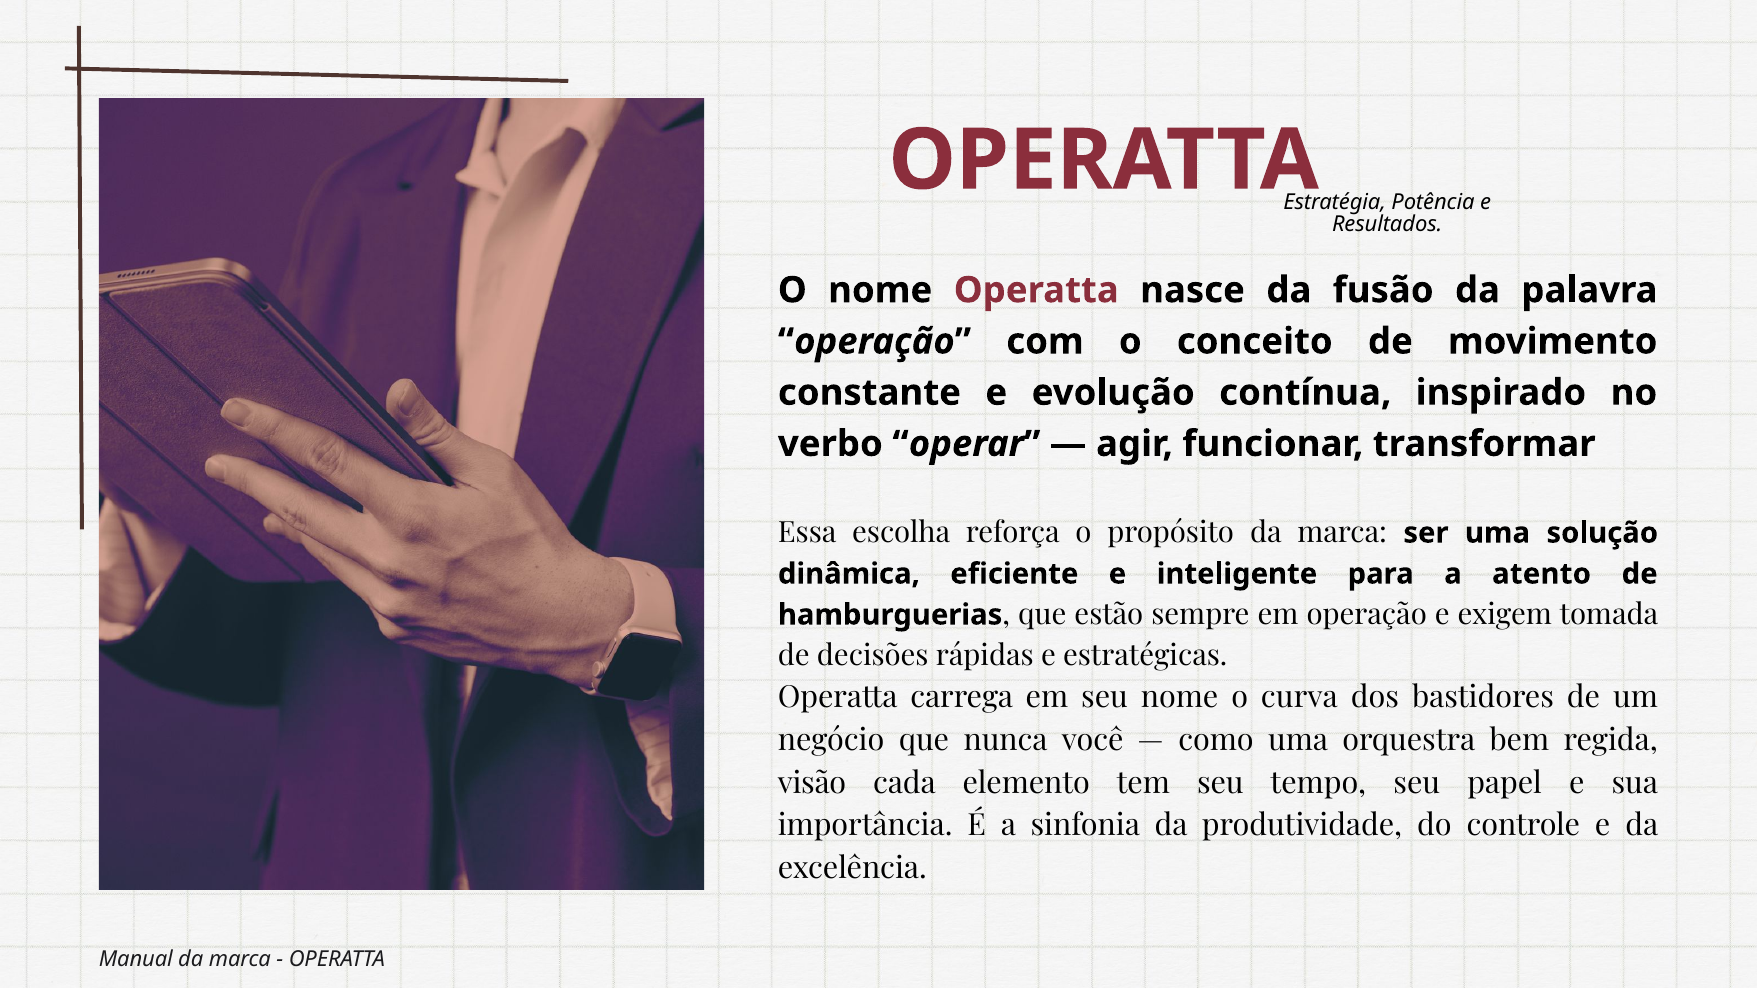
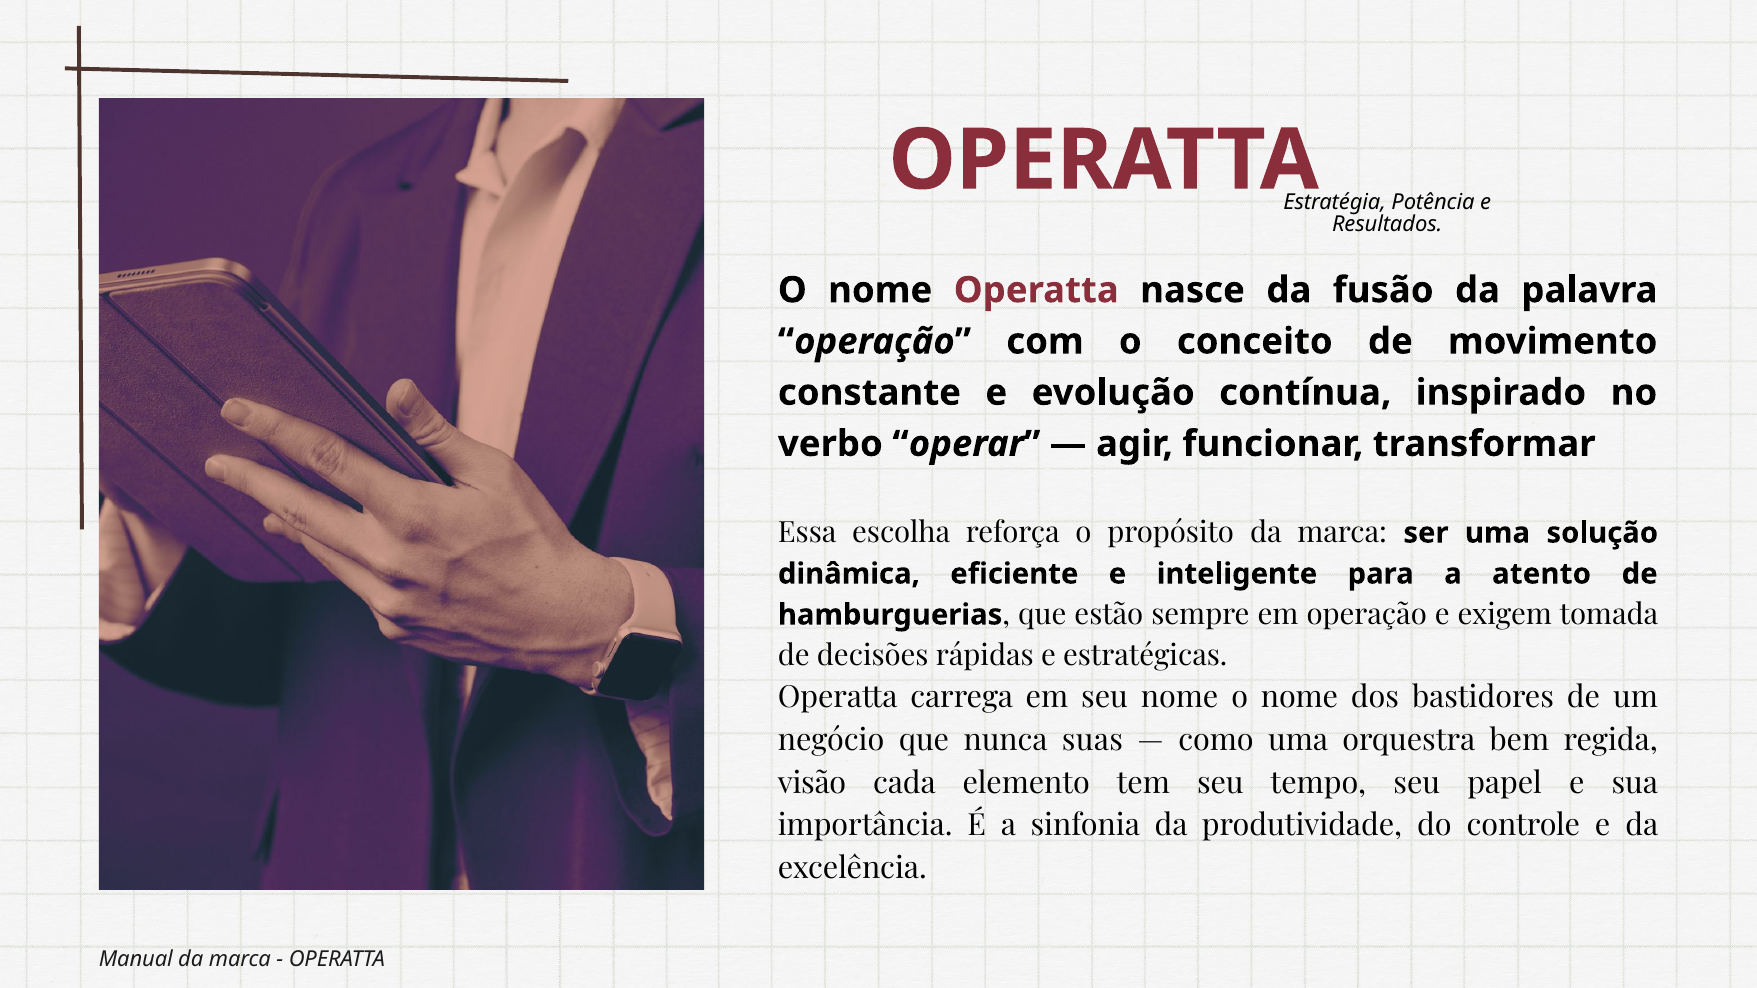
nome o curva: curva -> nome (1300, 698)
você: você -> suas (1092, 741)
